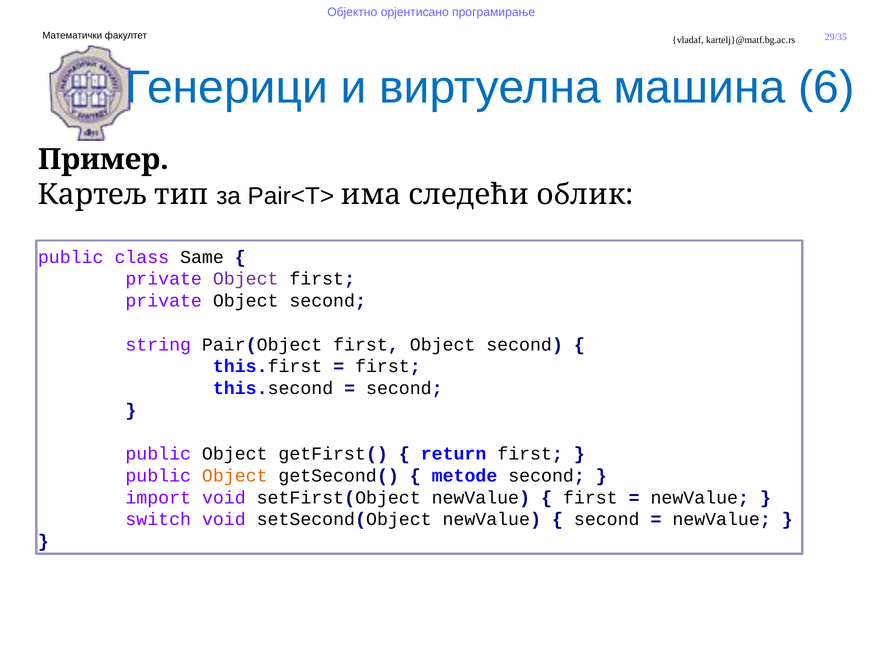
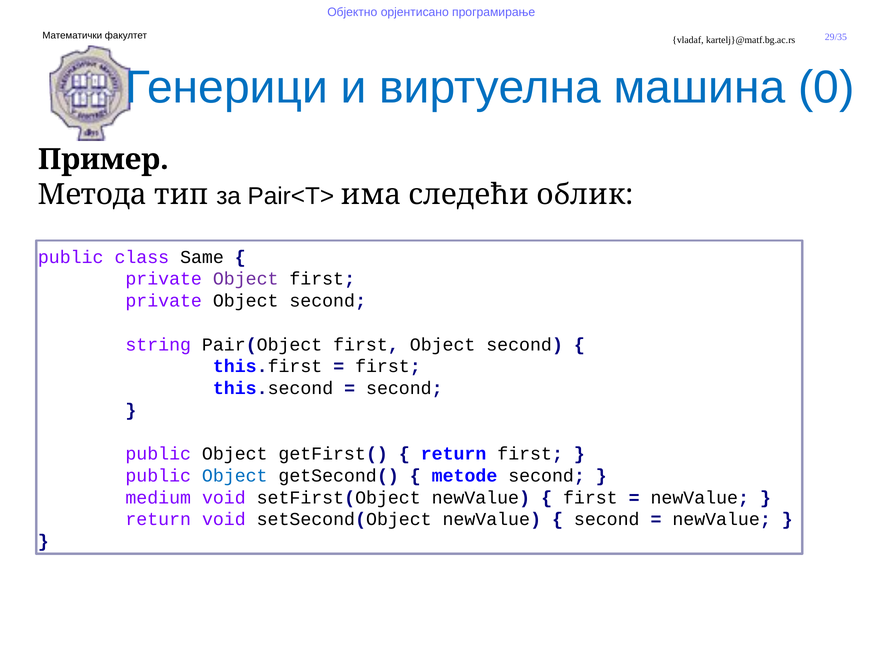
6: 6 -> 0 (826, 88)
Картељ: Картељ -> Метода (92, 194)
Object colour: orange -> blue (235, 476)
import: import -> medium (158, 498)
switch: switch -> return (158, 520)
